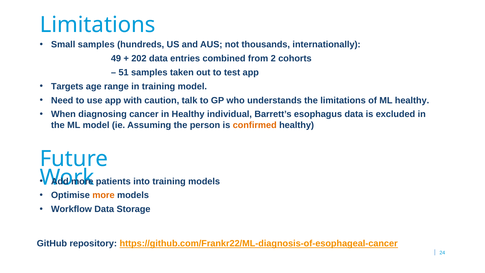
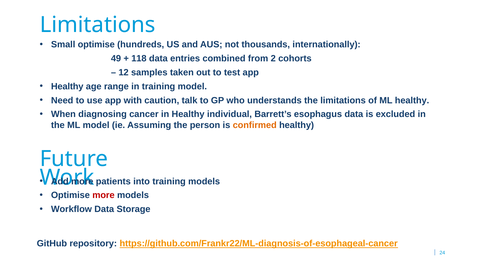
Small samples: samples -> optimise (96, 44)
202: 202 -> 118 (139, 58)
51: 51 -> 12 (124, 72)
Targets: Targets -> Healthy (67, 86)
more colour: orange -> red (103, 195)
